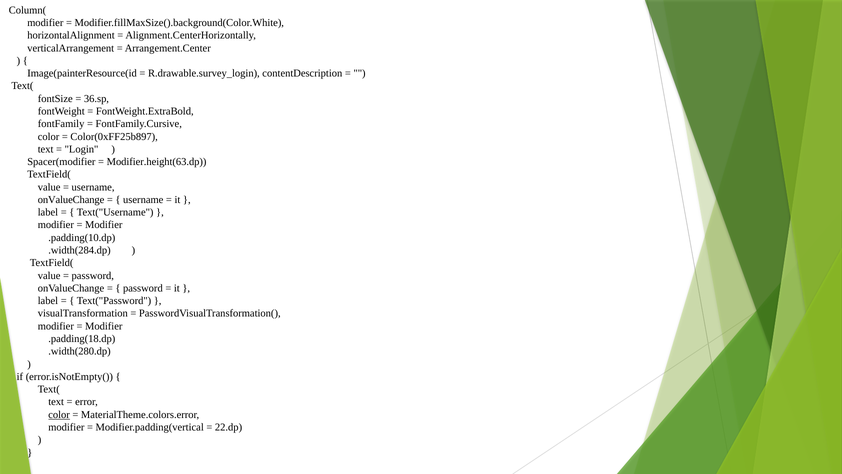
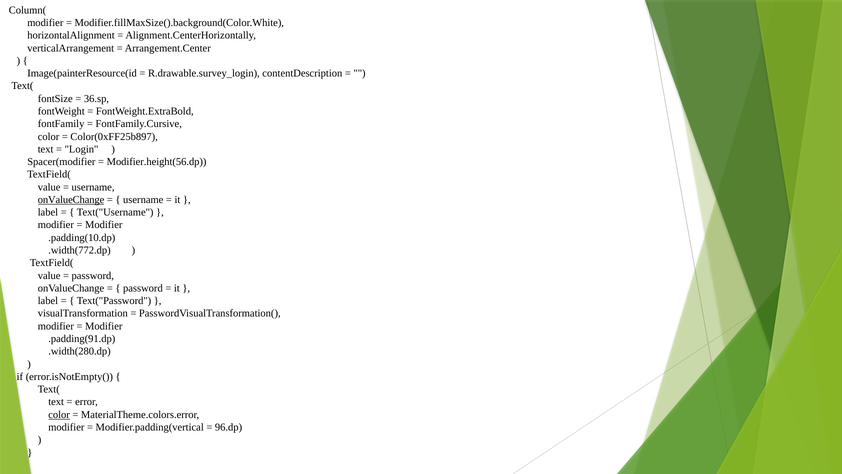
Modifier.height(63.dp: Modifier.height(63.dp -> Modifier.height(56.dp (157, 162)
onValueChange underline: none -> present (71, 200)
.width(284.dp: .width(284.dp -> .width(772.dp (80, 250)
.padding(18.dp: .padding(18.dp -> .padding(91.dp (82, 339)
22.dp: 22.dp -> 96.dp (229, 427)
